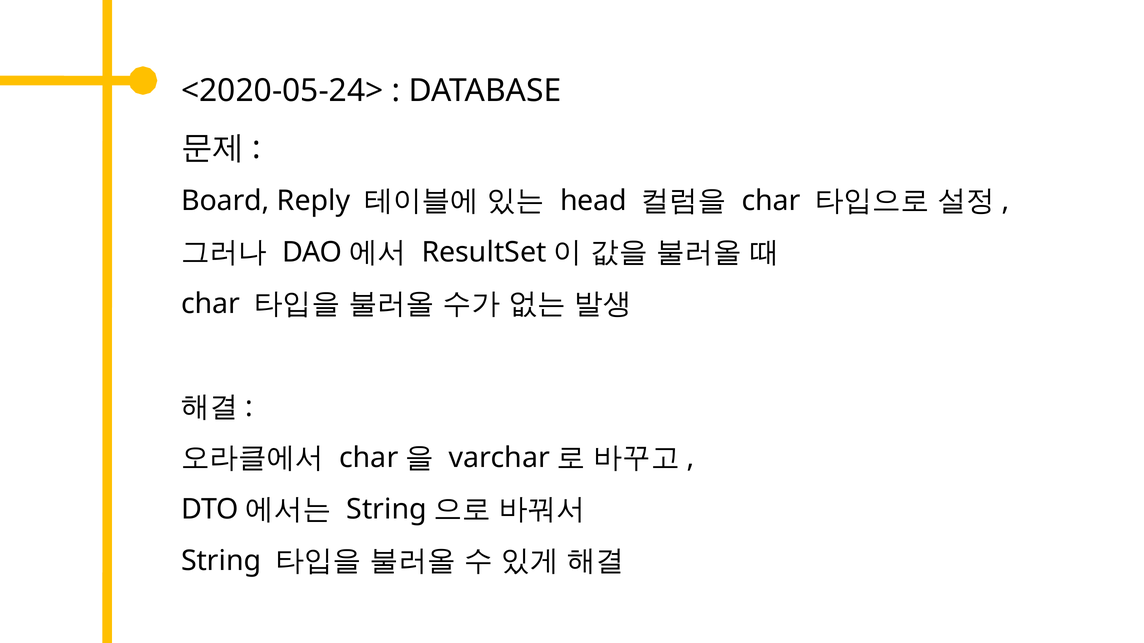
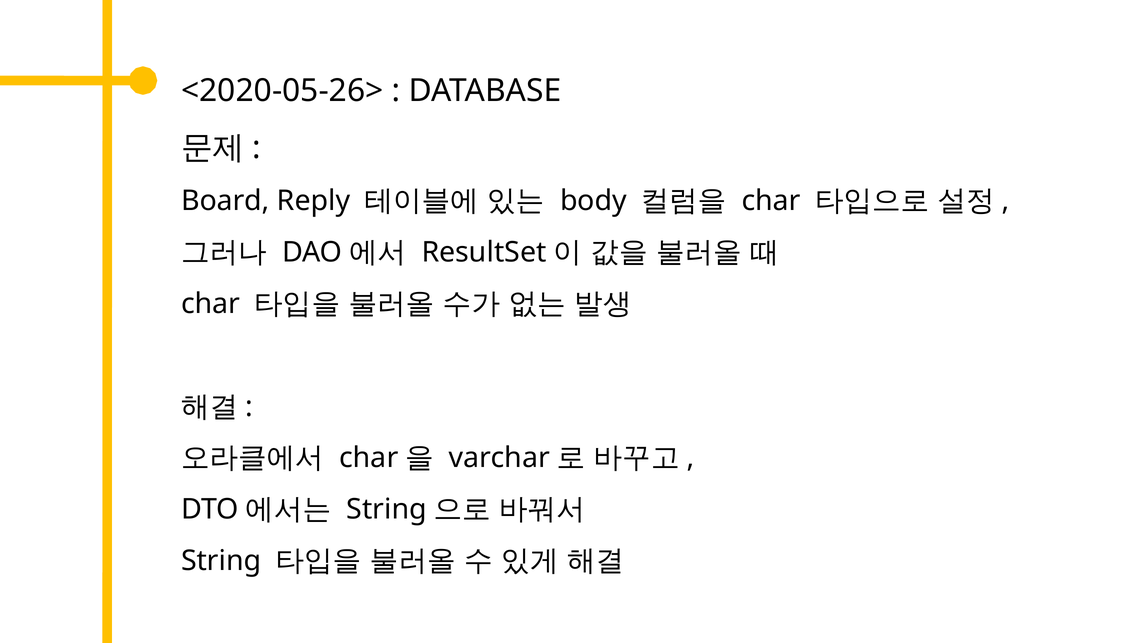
<2020-05-24>: <2020-05-24> -> <2020-05-26> (282, 91)
head: head -> body (593, 201)
